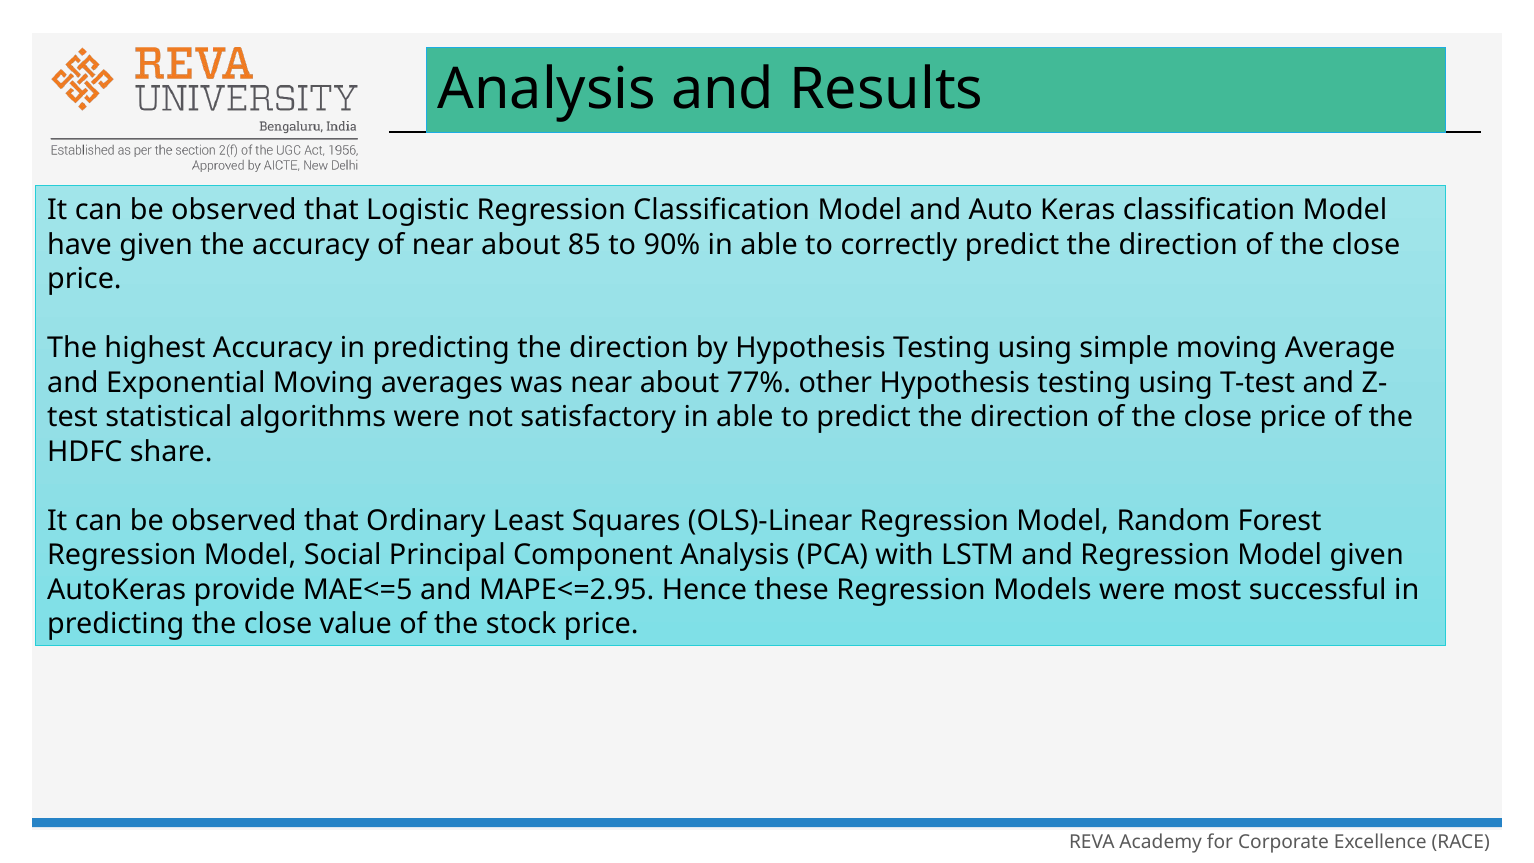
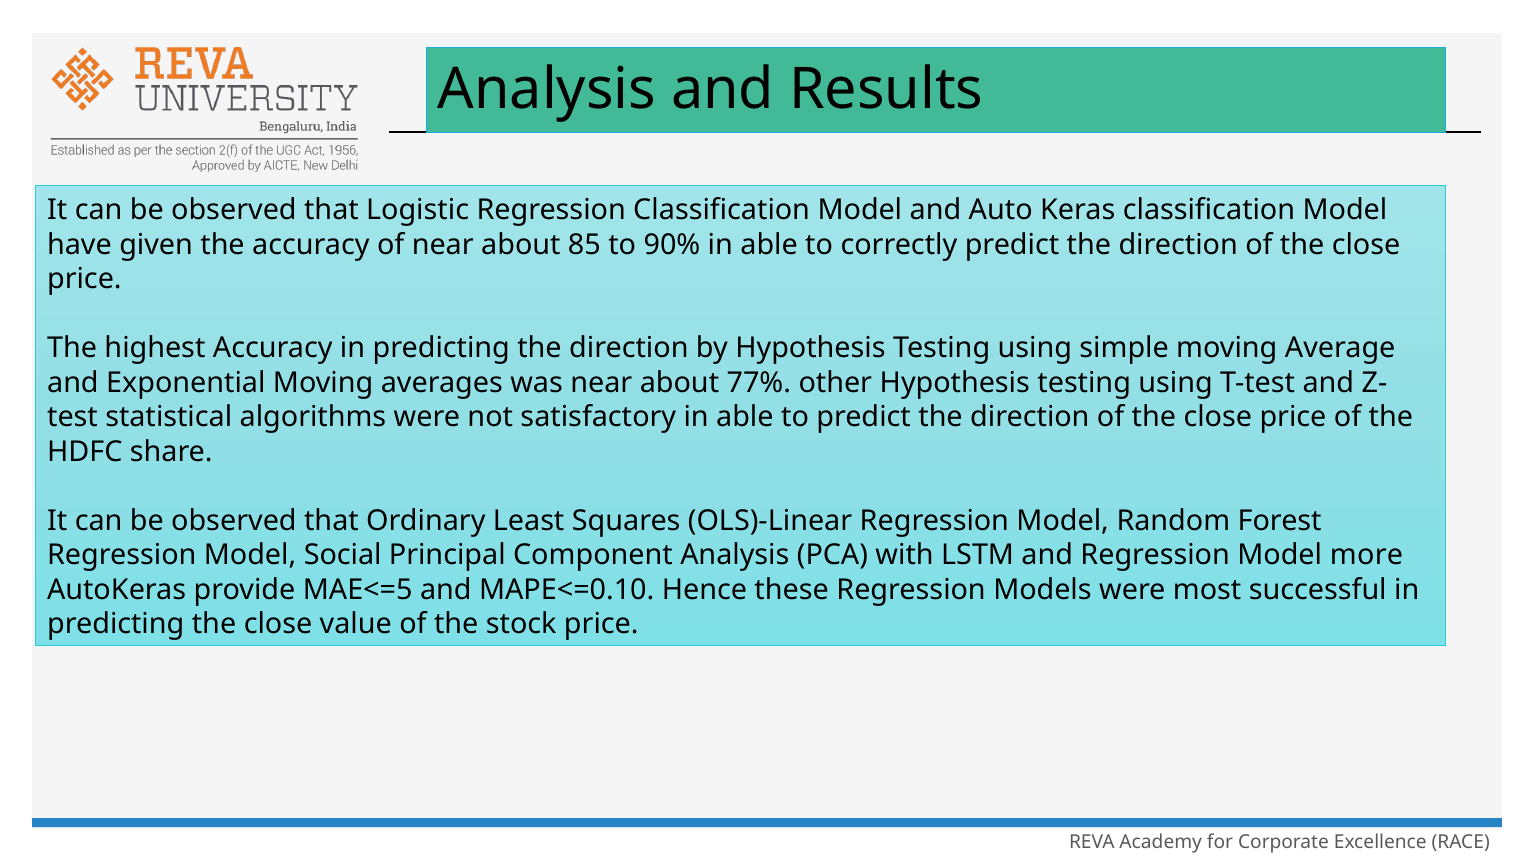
Model given: given -> more (1367, 555)
MAPE<=2.95: MAPE<=2.95 -> MAPE<=0.10 (567, 590)
